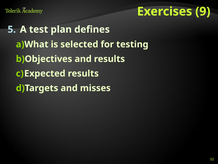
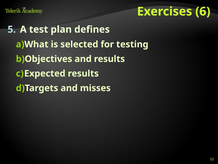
9: 9 -> 6 (203, 11)
